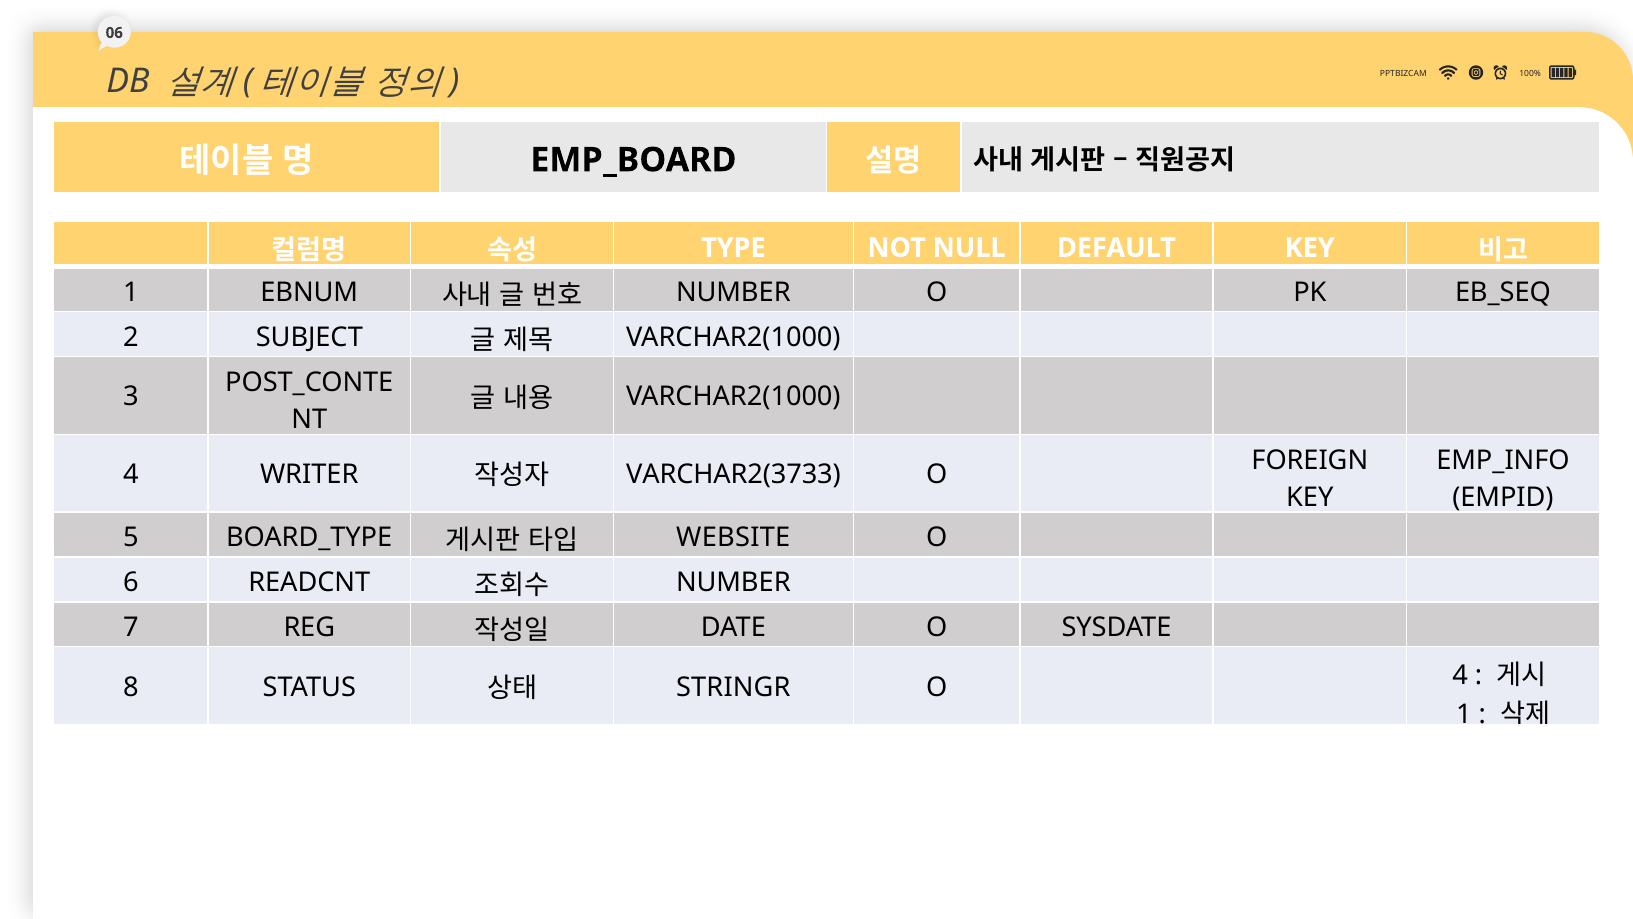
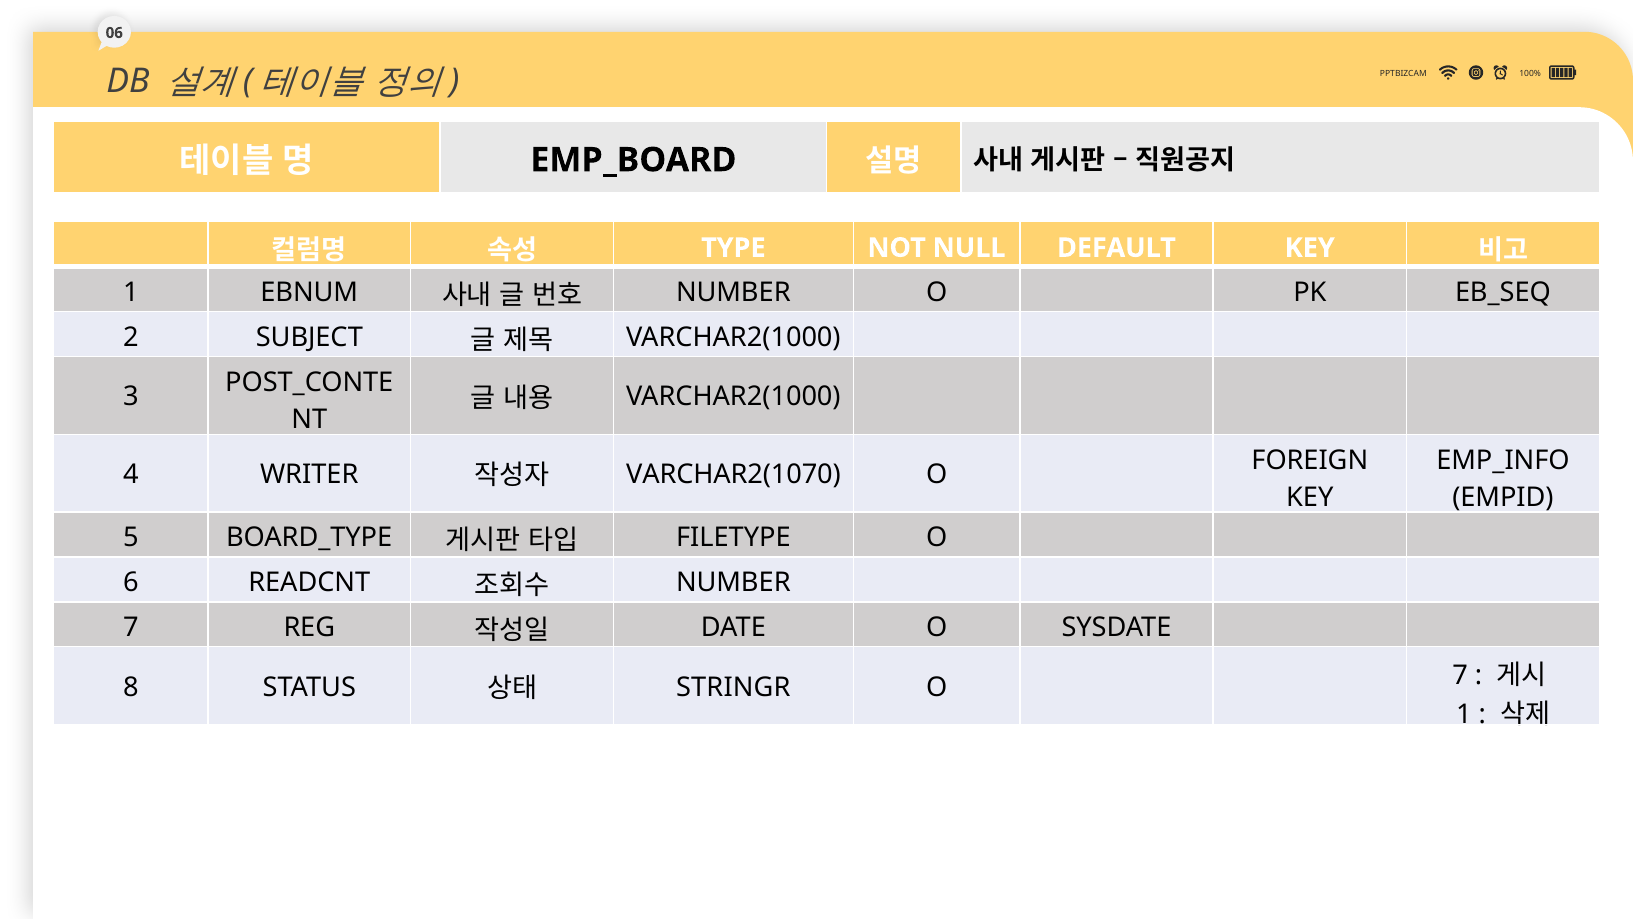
VARCHAR2(3733: VARCHAR2(3733 -> VARCHAR2(1070 (733, 474)
WEBSITE: WEBSITE -> FILETYPE (733, 538)
O 4: 4 -> 7 (1460, 675)
